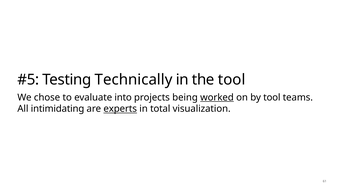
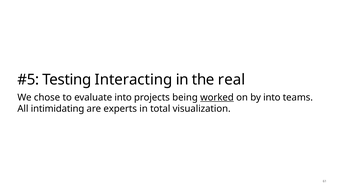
Technically: Technically -> Interacting (134, 79)
the tool: tool -> real (232, 79)
by tool: tool -> into (272, 97)
experts underline: present -> none (120, 109)
